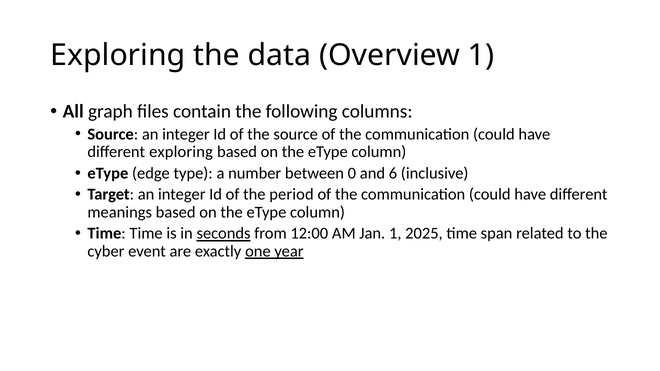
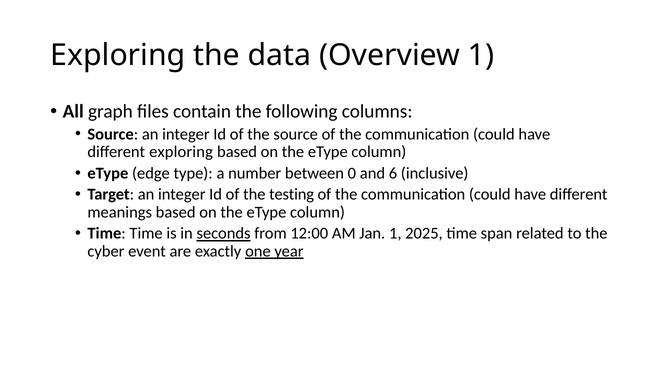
period: period -> testing (292, 195)
